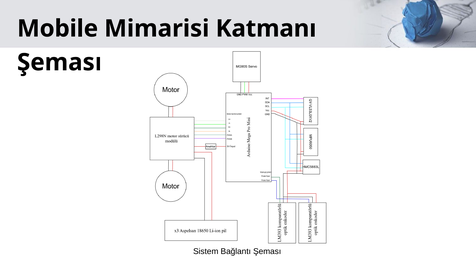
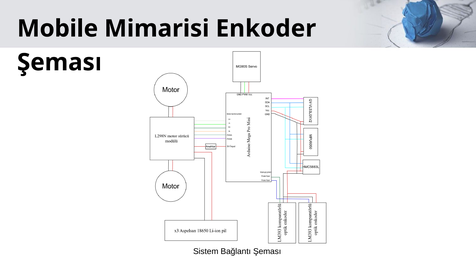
Katmanı: Katmanı -> Enkoder (266, 29)
